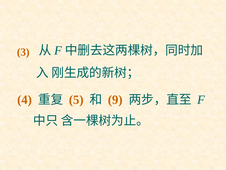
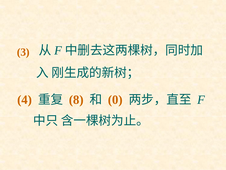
5: 5 -> 8 (76, 99)
9: 9 -> 0 (115, 99)
